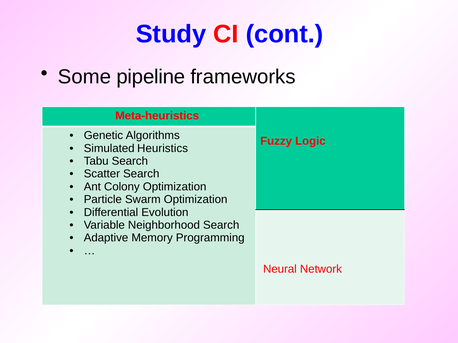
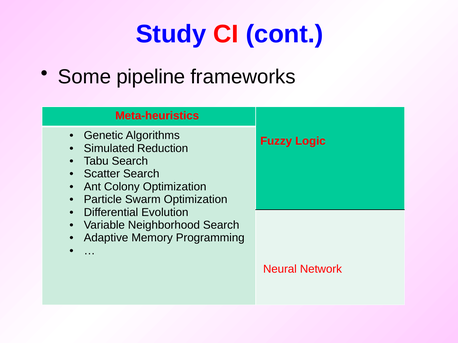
Heuristics: Heuristics -> Reduction (163, 148)
